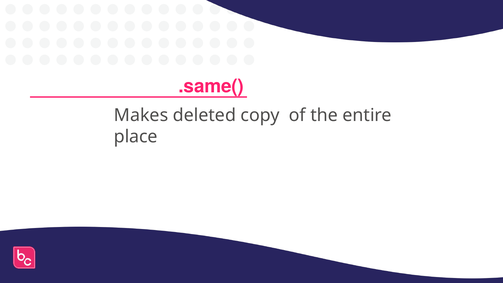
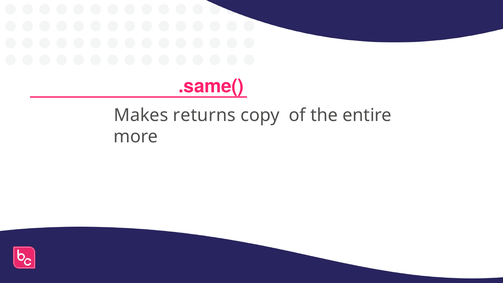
deleted: deleted -> returns (204, 115)
place: place -> more (136, 137)
